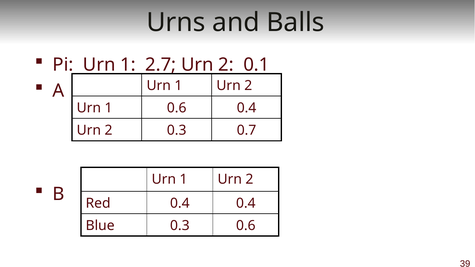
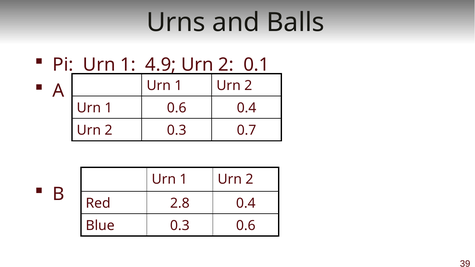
2.7: 2.7 -> 4.9 (161, 65)
Red 0.4: 0.4 -> 2.8 (180, 203)
